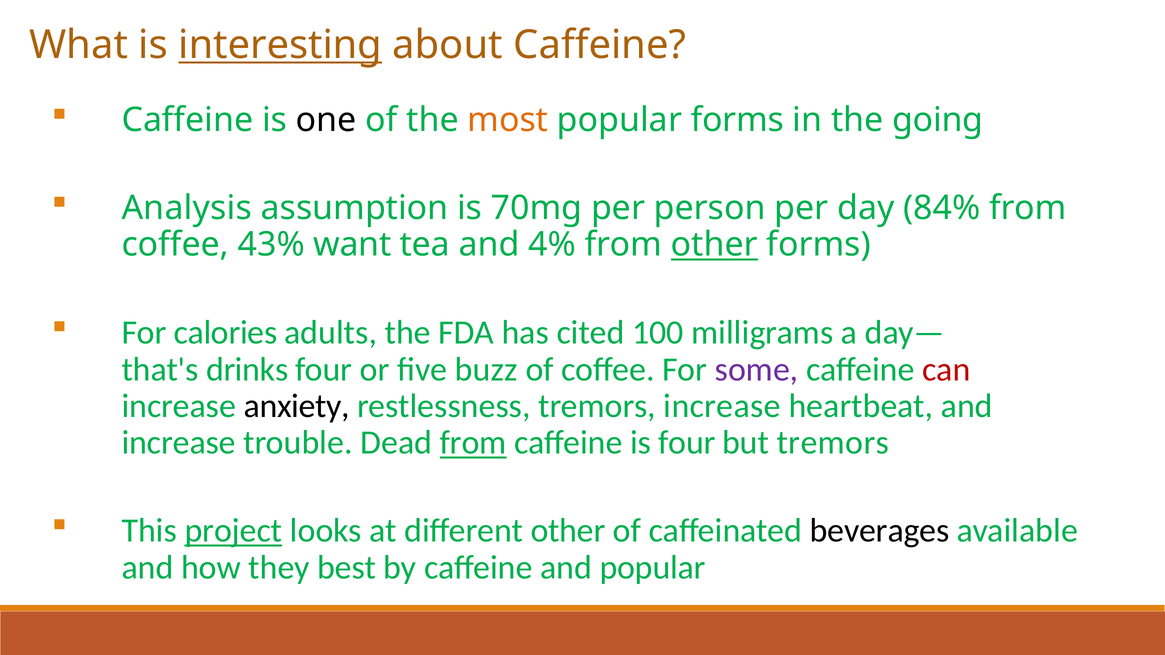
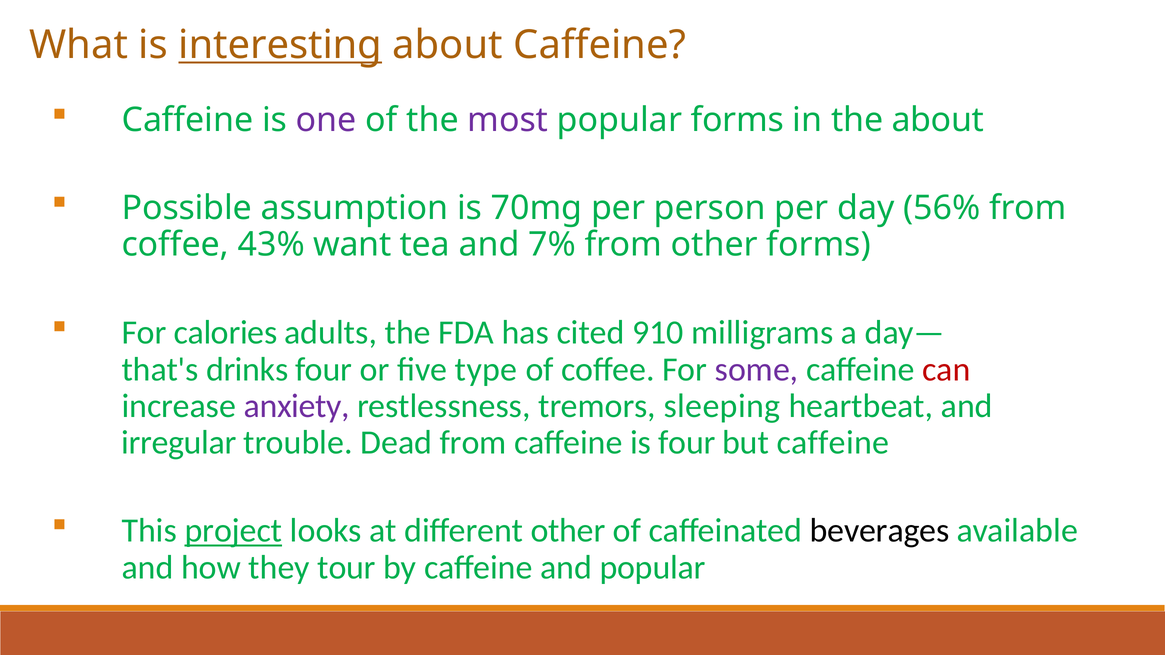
one colour: black -> purple (326, 120)
most colour: orange -> purple (508, 120)
the going: going -> about (938, 120)
Analysis: Analysis -> Possible (187, 208)
84%: 84% -> 56% (942, 208)
4%: 4% -> 7% (552, 245)
other underline: present -> none (714, 245)
100: 100 -> 910 (658, 333)
buzz: buzz -> type (486, 370)
anxiety colour: black -> purple (297, 406)
tremors increase: increase -> sleeping (722, 406)
increase: increase -> irregular (179, 443)
from underline: present -> none (473, 443)
but tremors: tremors -> caffeine (833, 443)
best: best -> tour (347, 568)
